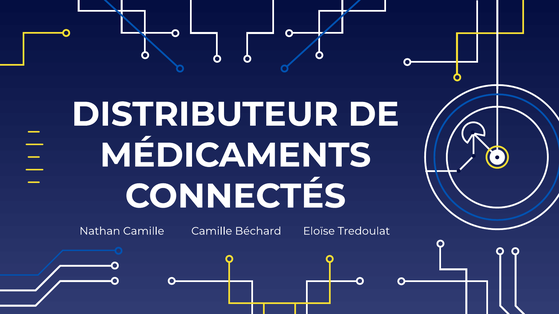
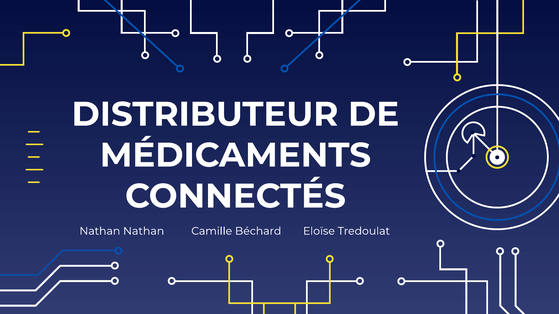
Nathan Camille: Camille -> Nathan (144, 231)
